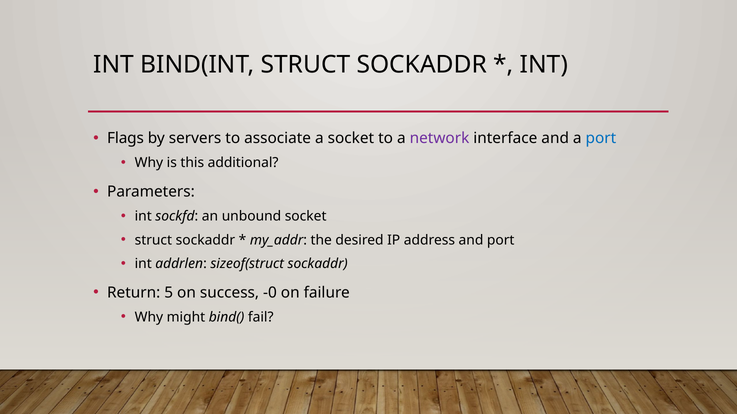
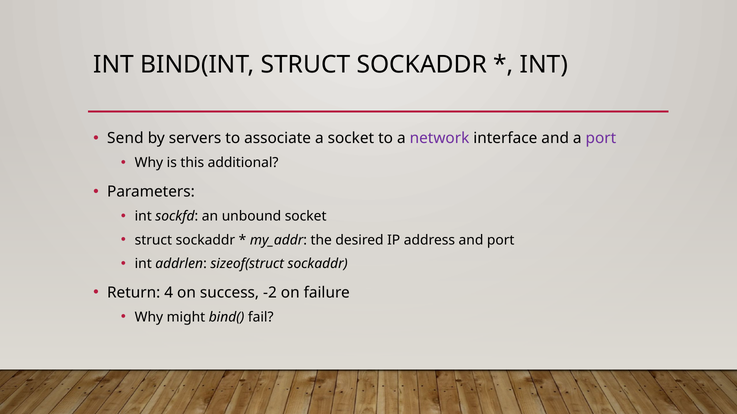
Flags: Flags -> Send (125, 139)
port colour: blue -> purple (601, 139)
5: 5 -> 4 (169, 293)
-0: -0 -> -2 (270, 293)
